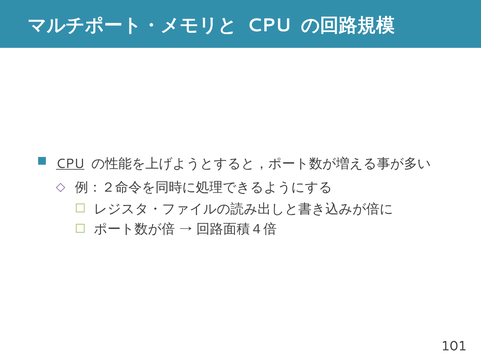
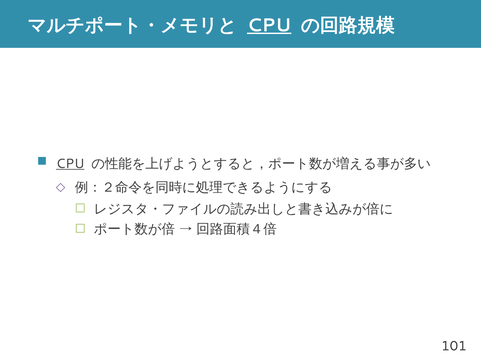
CPU underline: none -> present (269, 25)
